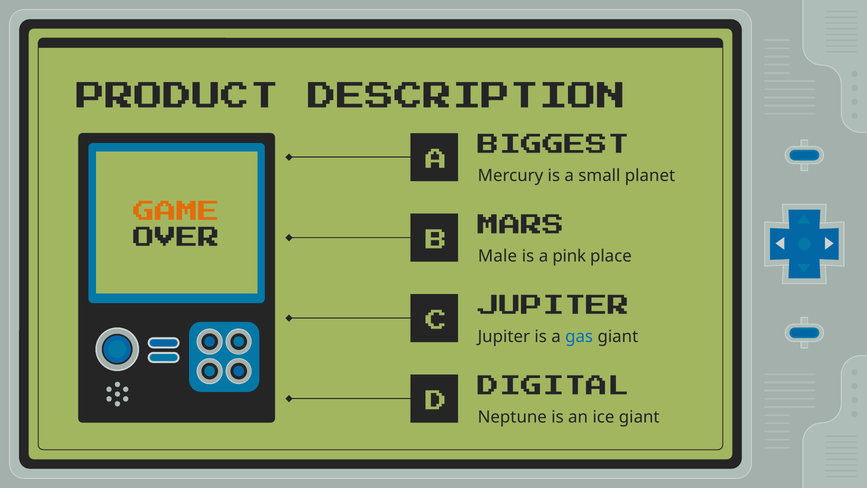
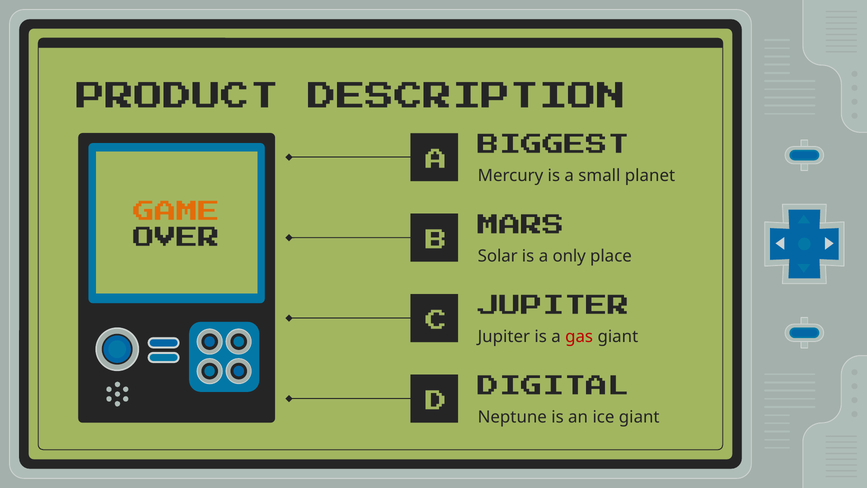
Male: Male -> Solar (498, 256)
pink: pink -> only (569, 256)
gas colour: blue -> red (579, 337)
